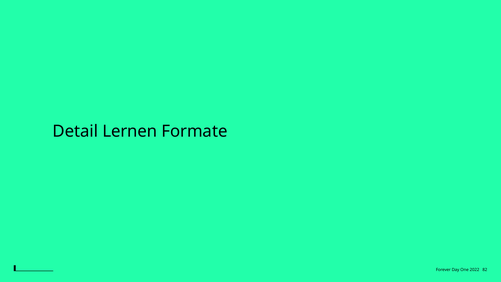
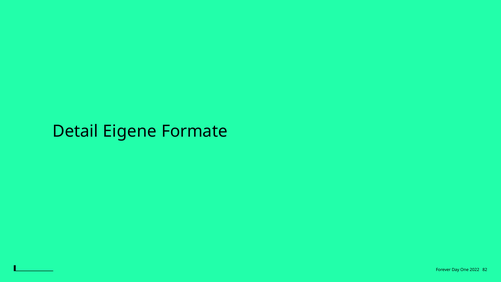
Lernen: Lernen -> Eigene (130, 131)
